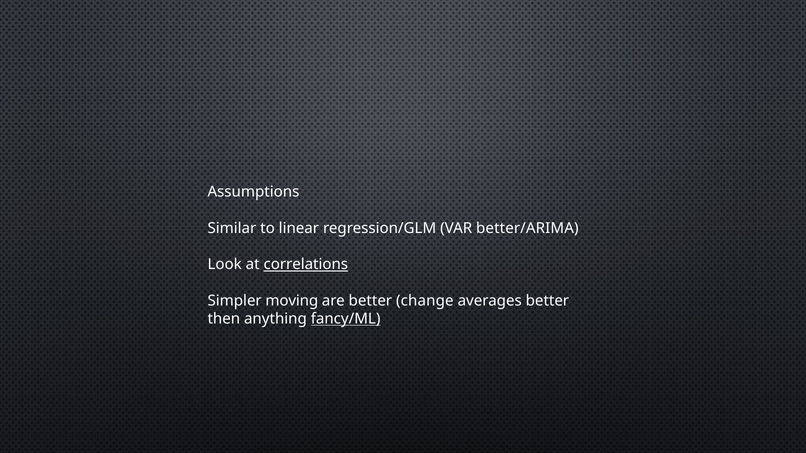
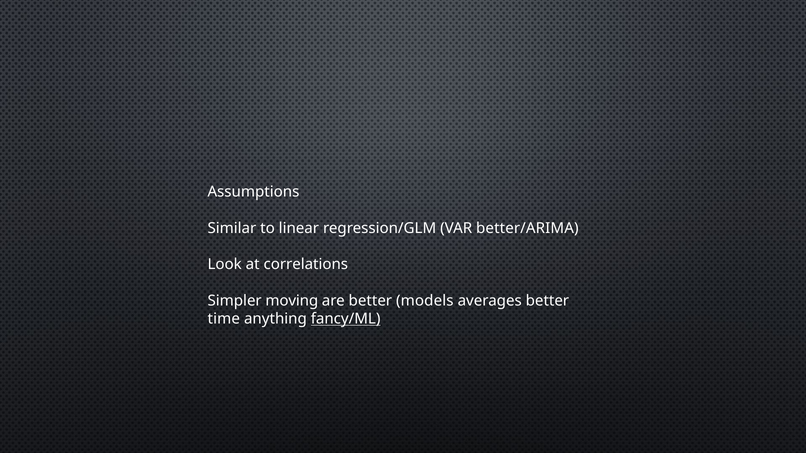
correlations underline: present -> none (306, 265)
change: change -> models (425, 301)
then: then -> time (224, 319)
